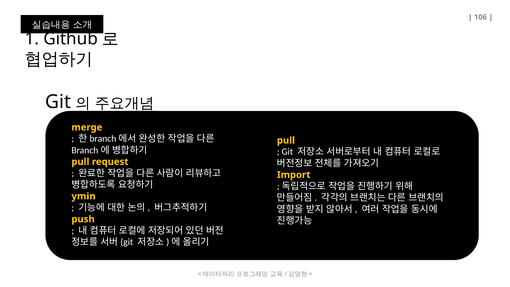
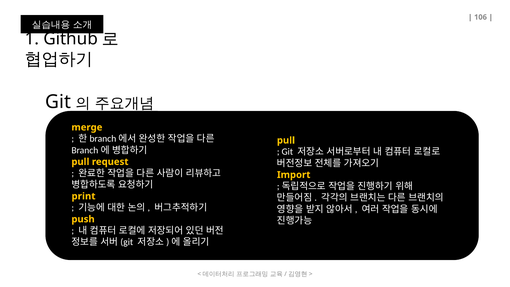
ymin: ymin -> print (84, 196)
